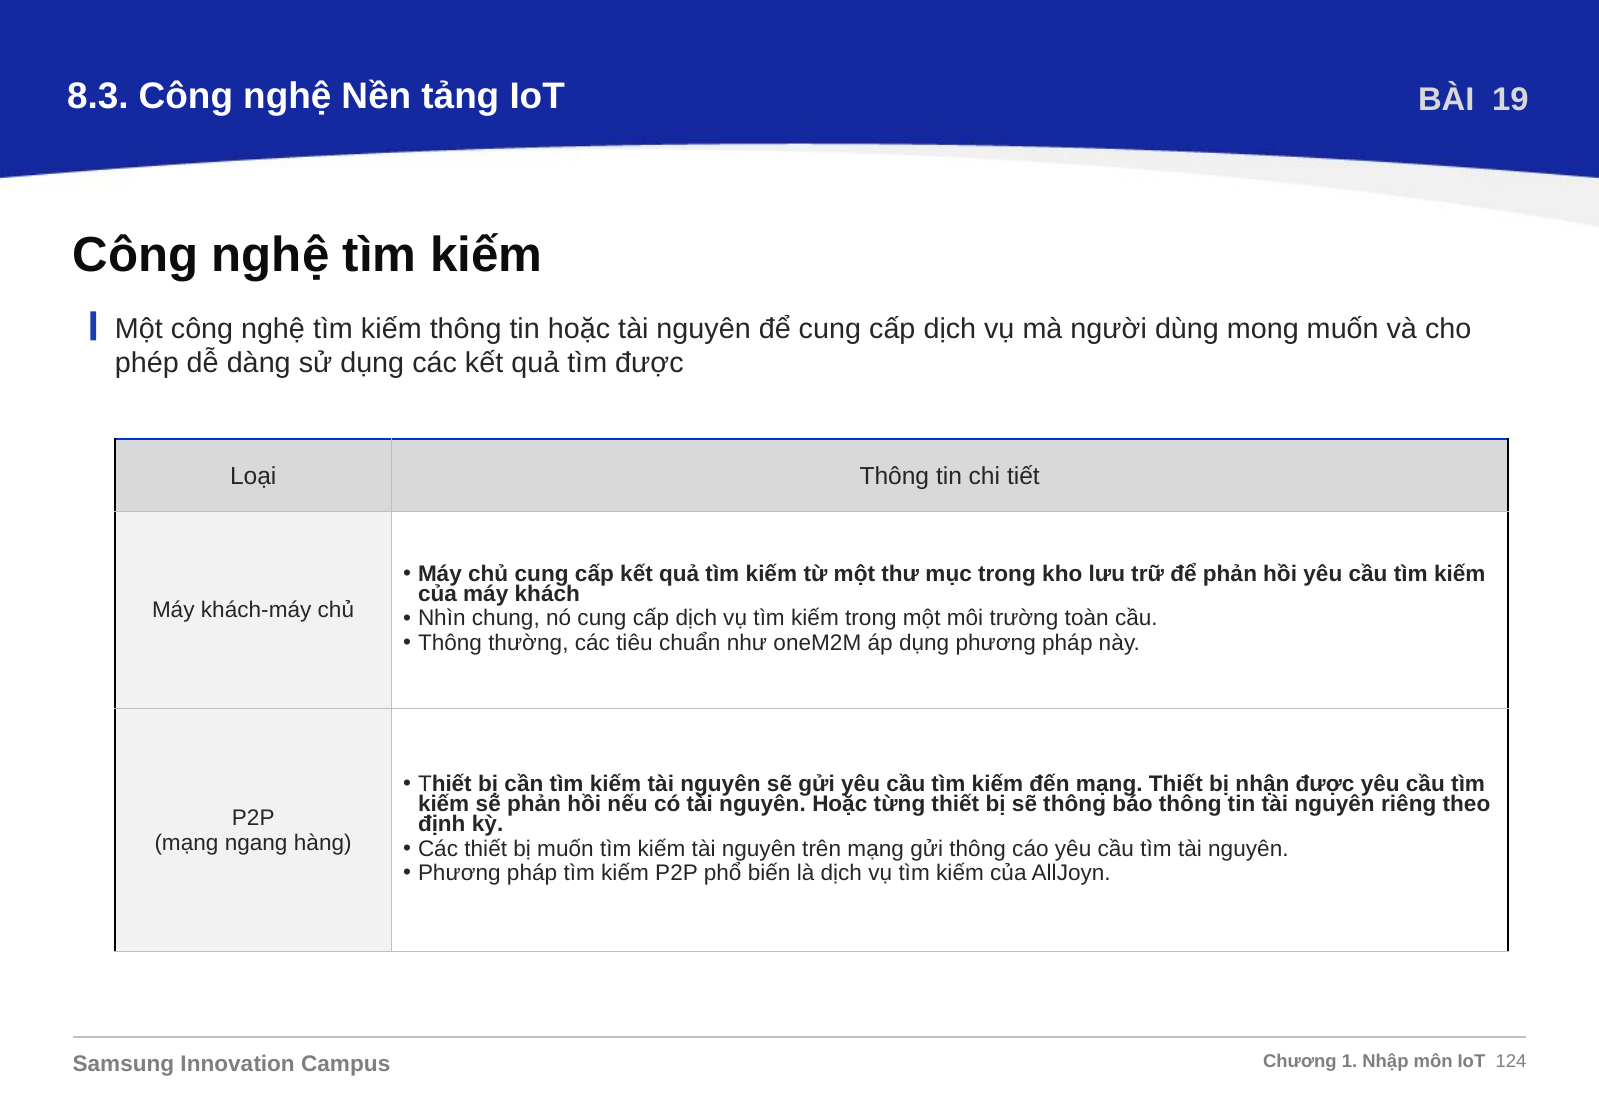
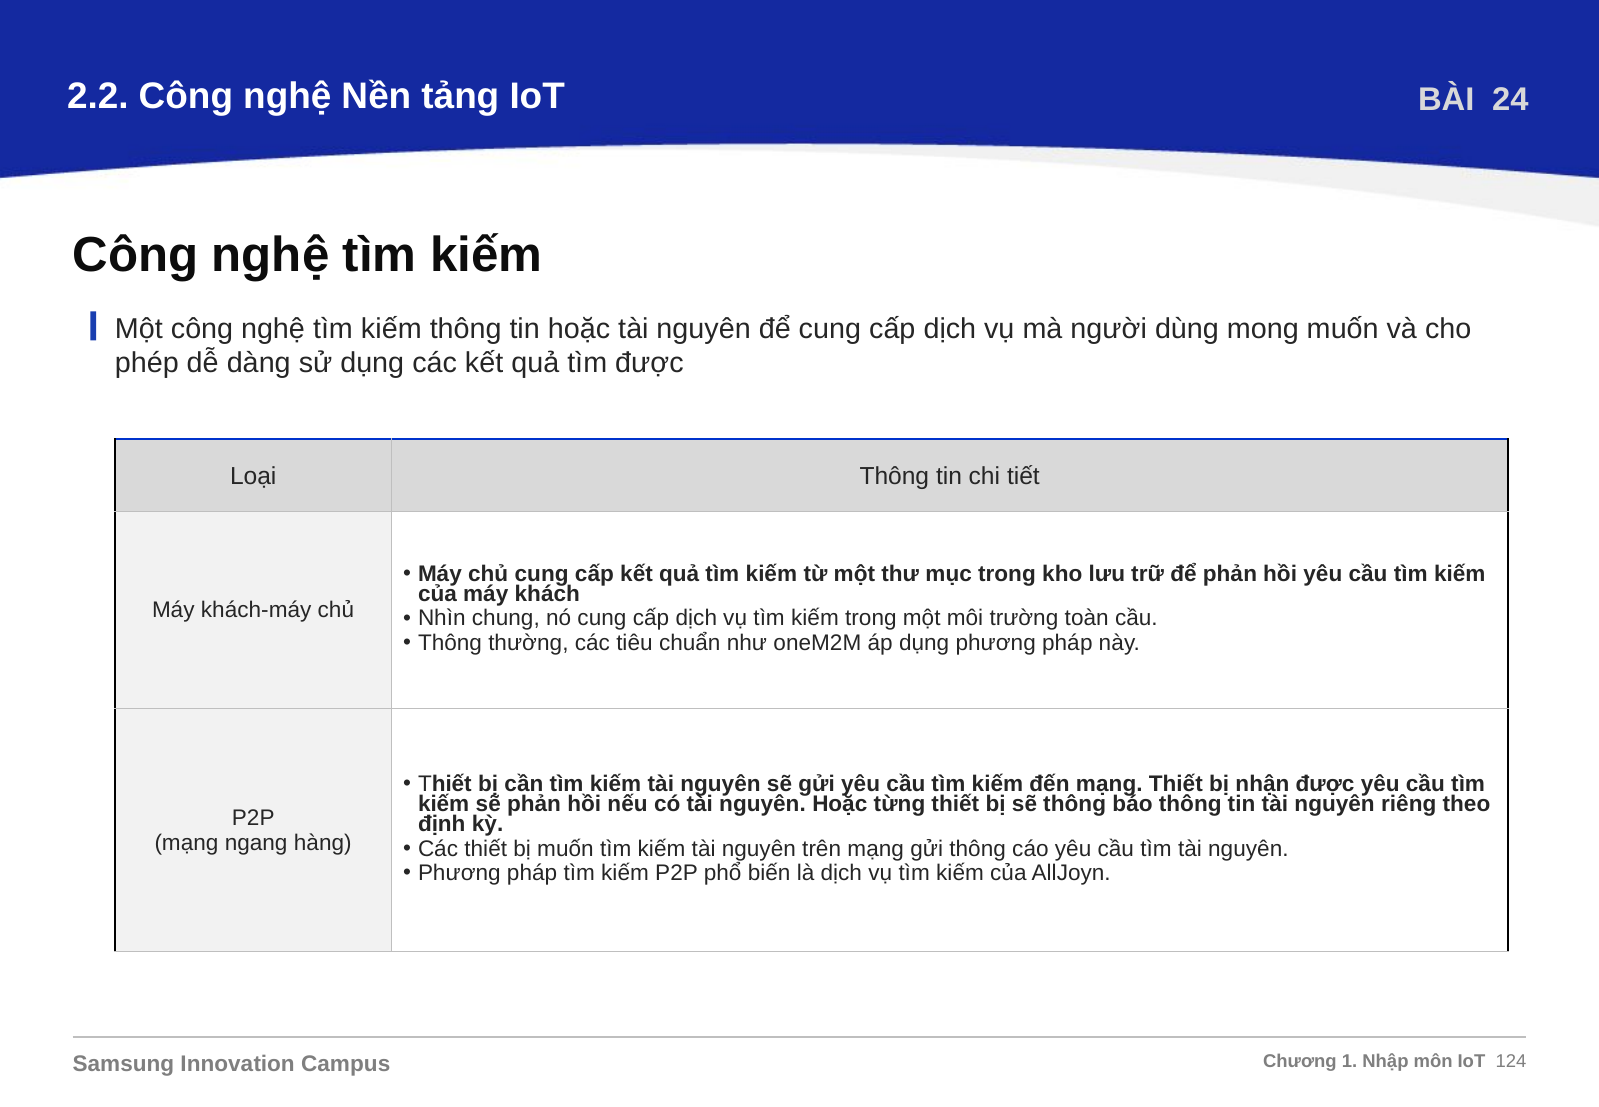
8.3: 8.3 -> 2.2 (98, 97)
19: 19 -> 24 (1510, 100)
